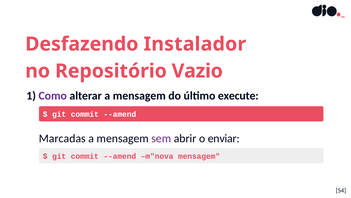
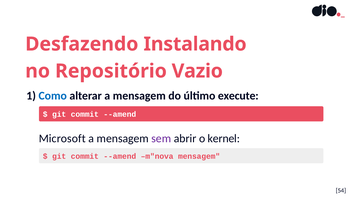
Instalador: Instalador -> Instalando (195, 44)
Como colour: purple -> blue (53, 96)
Marcadas: Marcadas -> Microsoft (62, 138)
enviar: enviar -> kernel (224, 138)
